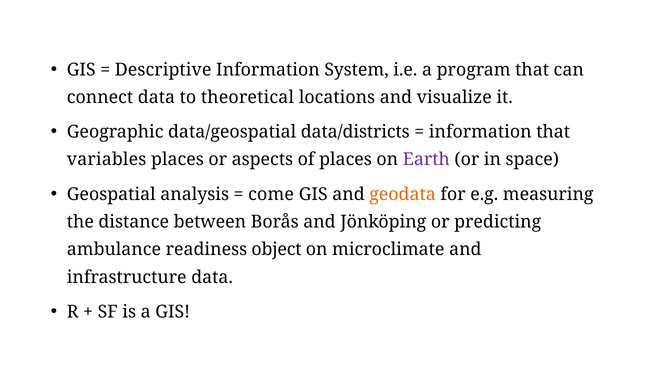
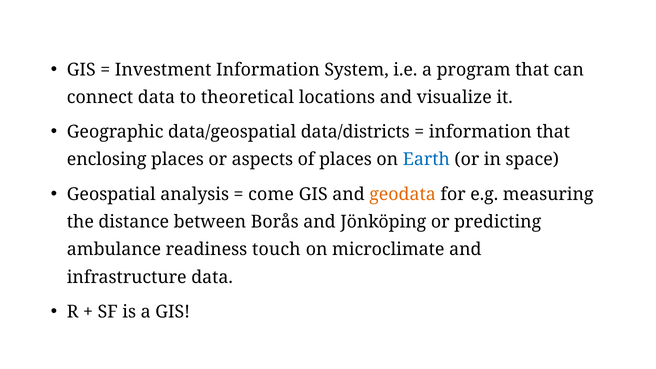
Descriptive: Descriptive -> Investment (163, 70)
variables: variables -> enclosing (107, 160)
Earth colour: purple -> blue (426, 160)
object: object -> touch (276, 250)
